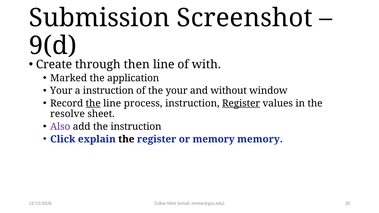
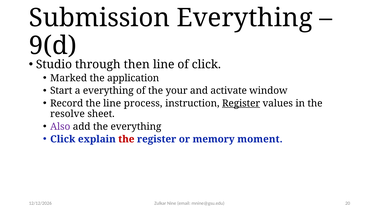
Submission Screenshot: Screenshot -> Everything (245, 18)
Create: Create -> Studio (54, 64)
of with: with -> click (206, 64)
Your: Your -> Start (61, 91)
a instruction: instruction -> everything (108, 91)
without: without -> activate (229, 91)
the underline: present -> none (93, 103)
the instruction: instruction -> everything (136, 127)
the colour: black -> red (126, 139)
memory memory: memory -> moment (260, 139)
